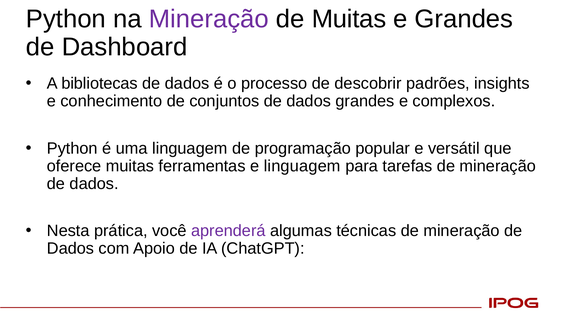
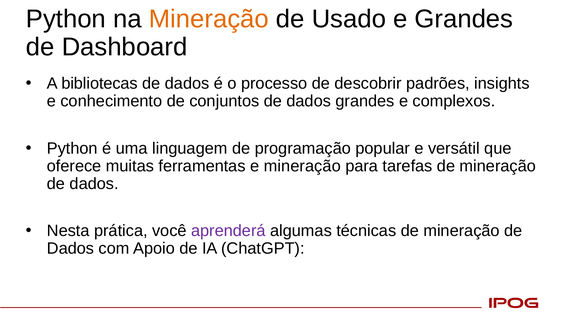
Mineração colour: purple -> orange (209, 19)
de Muitas: Muitas -> Usado (349, 19)
e linguagem: linguagem -> mineração (302, 166)
